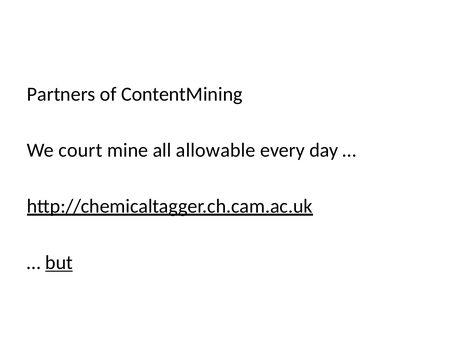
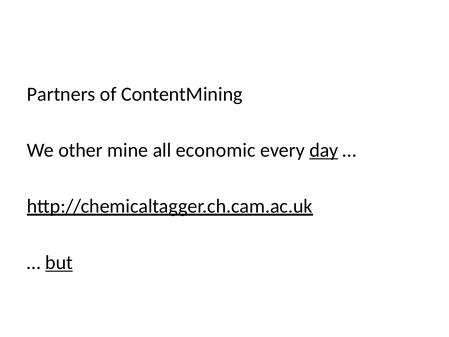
court: court -> other (81, 150)
allowable: allowable -> economic (216, 150)
day underline: none -> present (324, 150)
